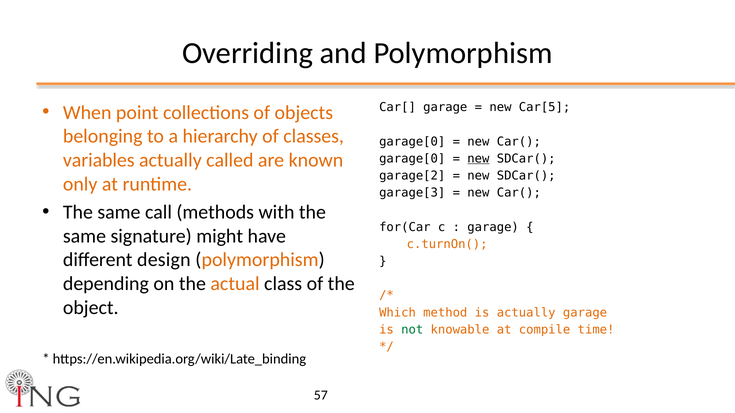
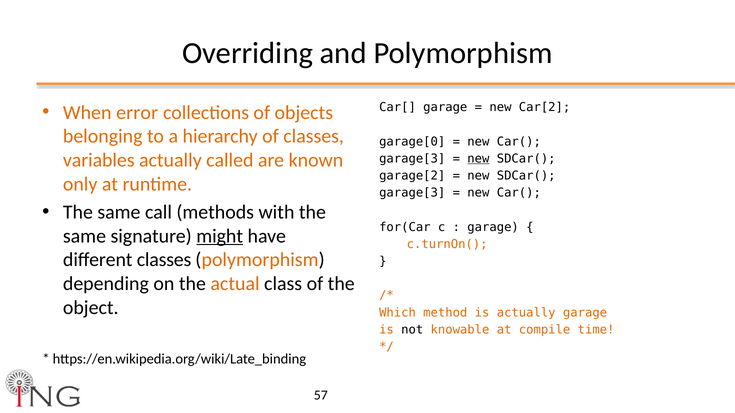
Car[5: Car[5 -> Car[2 (545, 107)
point: point -> error (137, 113)
garage[0: garage[0 -> garage[3 (412, 159)
might underline: none -> present (220, 236)
different design: design -> classes (164, 260)
not colour: green -> black (412, 330)
